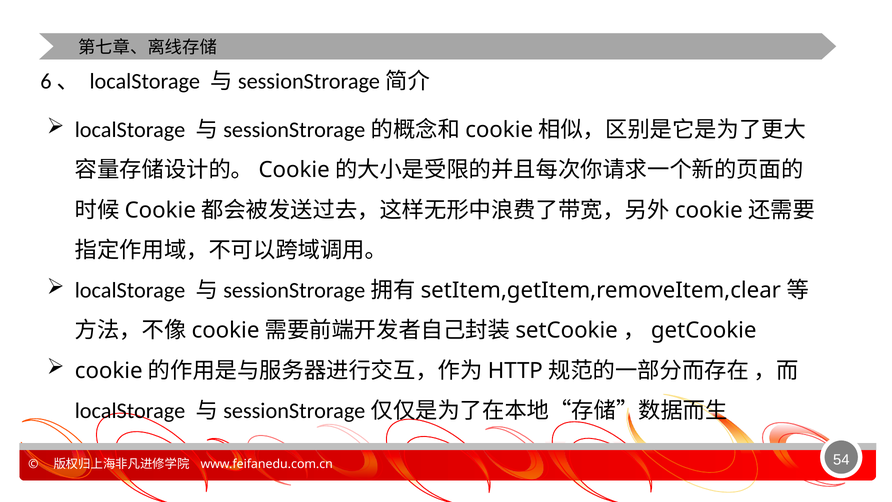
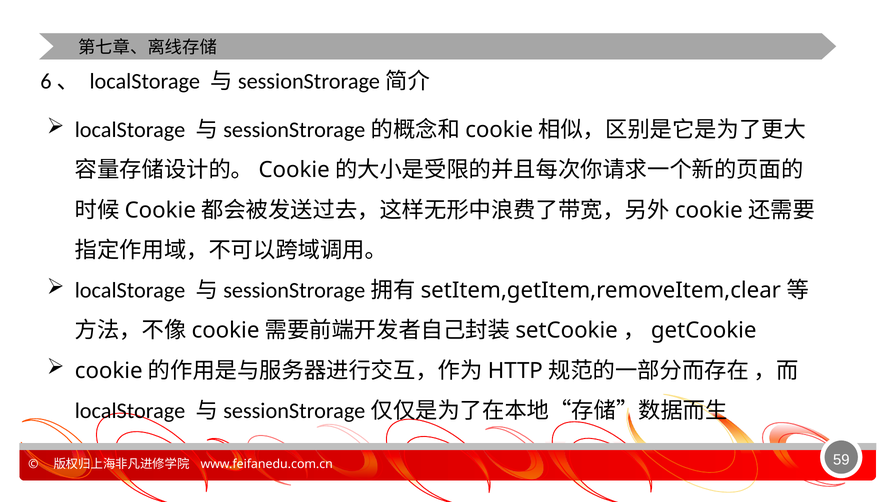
54: 54 -> 59 (841, 460)
